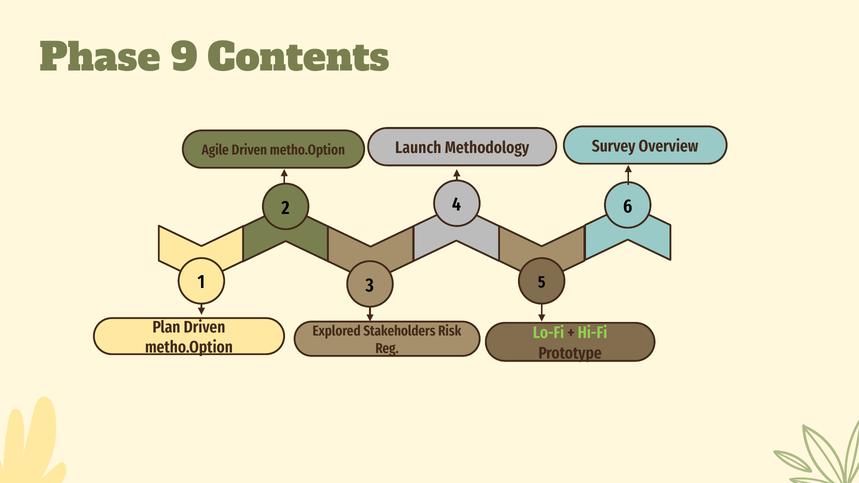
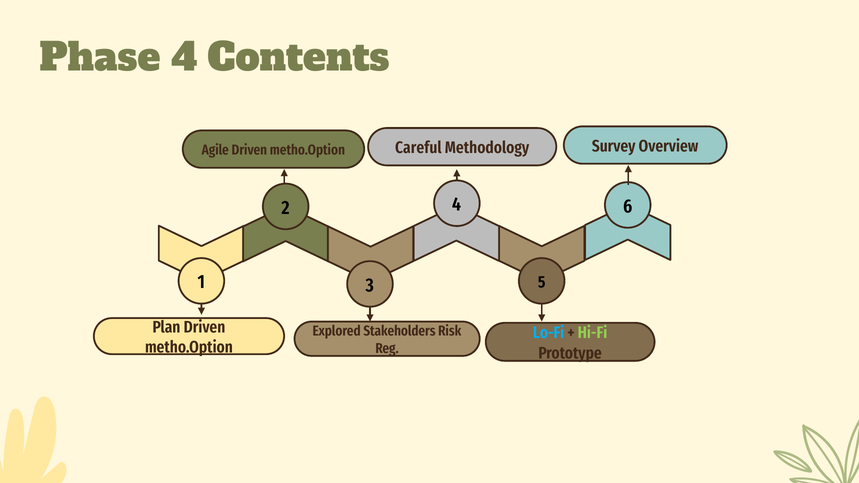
Phase 9: 9 -> 4 (184, 58)
Launch: Launch -> Careful (418, 148)
Lo-Fi colour: light green -> light blue (549, 333)
